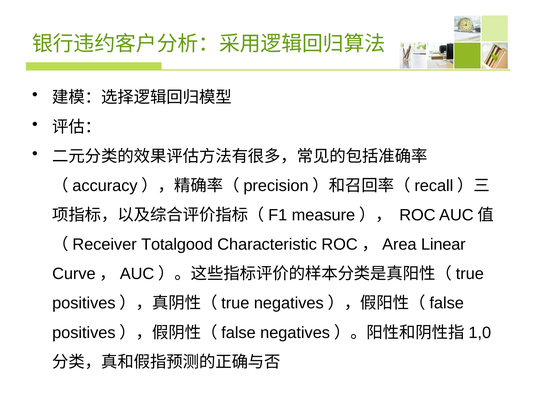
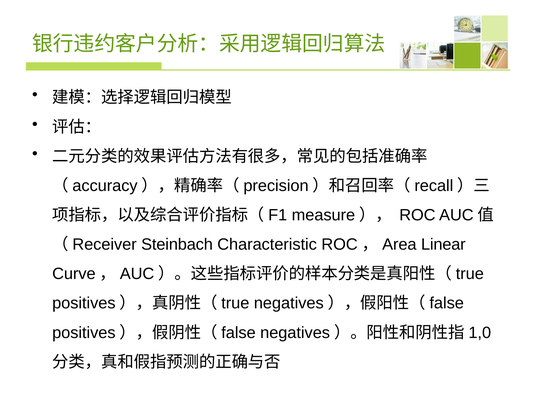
Totalgood: Totalgood -> Steinbach (177, 245)
